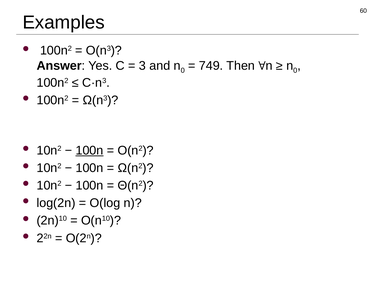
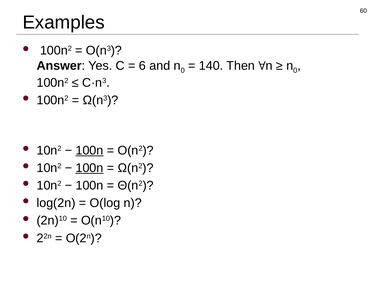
3: 3 -> 6 (142, 65)
749: 749 -> 140 (211, 65)
100n underline: none -> present (89, 168)
